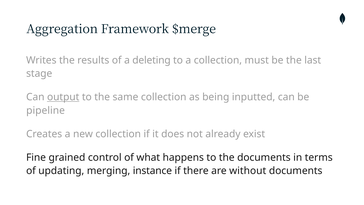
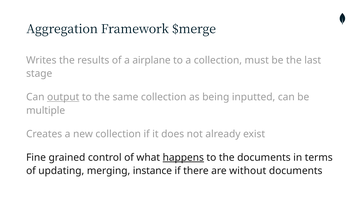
deleting: deleting -> airplane (152, 60)
pipeline: pipeline -> multiple (46, 110)
happens underline: none -> present (183, 157)
